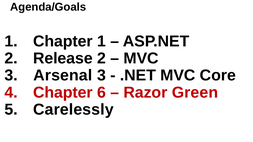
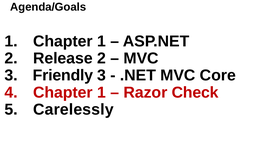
Arsenal: Arsenal -> Friendly (63, 76)
4 Chapter 6: 6 -> 1 (102, 93)
Green: Green -> Check (195, 93)
